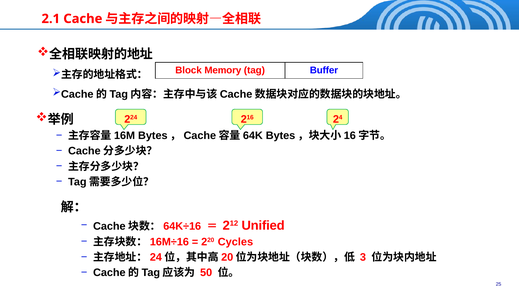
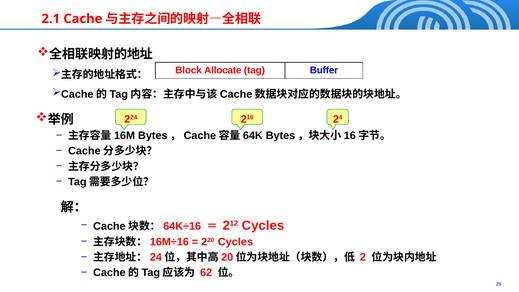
Memory: Memory -> Allocate (223, 70)
212 Unified: Unified -> Cycles (263, 225)
3: 3 -> 2 (363, 257)
50: 50 -> 62 (206, 273)
